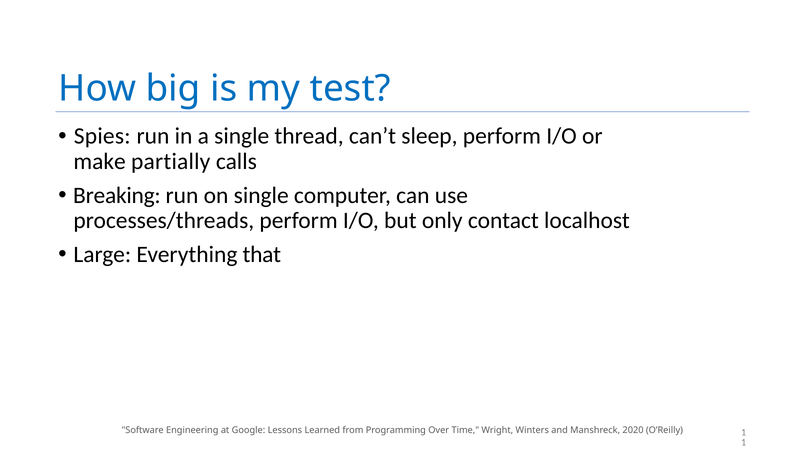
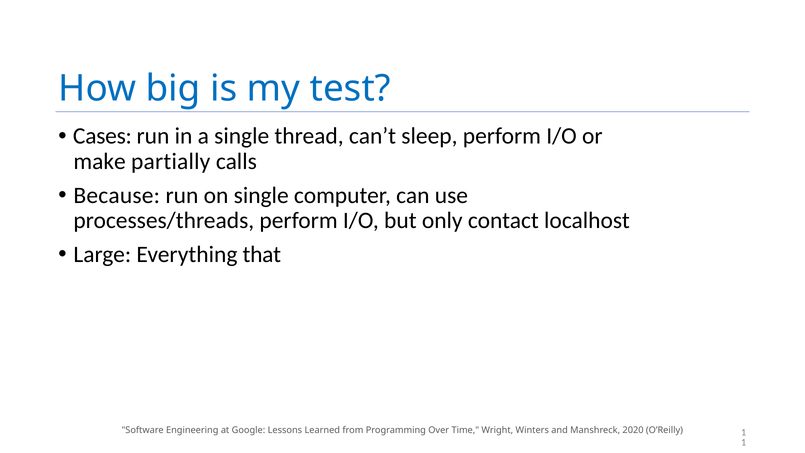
Spies: Spies -> Cases (102, 136)
Breaking: Breaking -> Because (117, 195)
